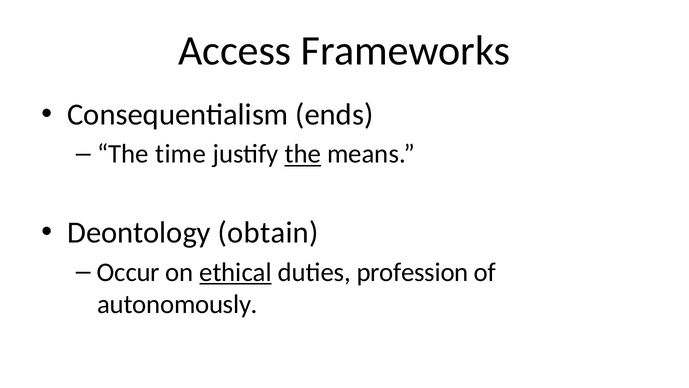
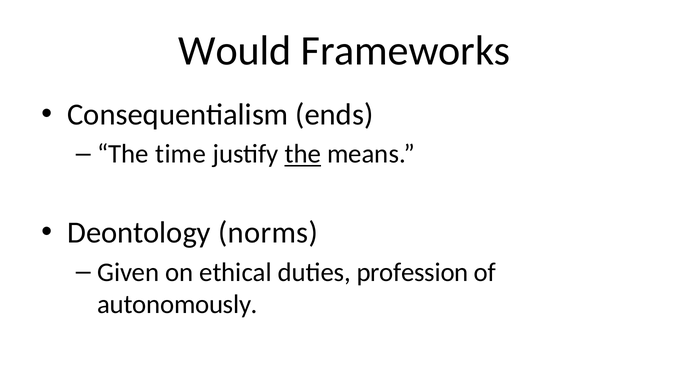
Access: Access -> Would (235, 51)
obtain: obtain -> norms (268, 232)
Occur: Occur -> Given (128, 272)
ethical underline: present -> none (236, 272)
